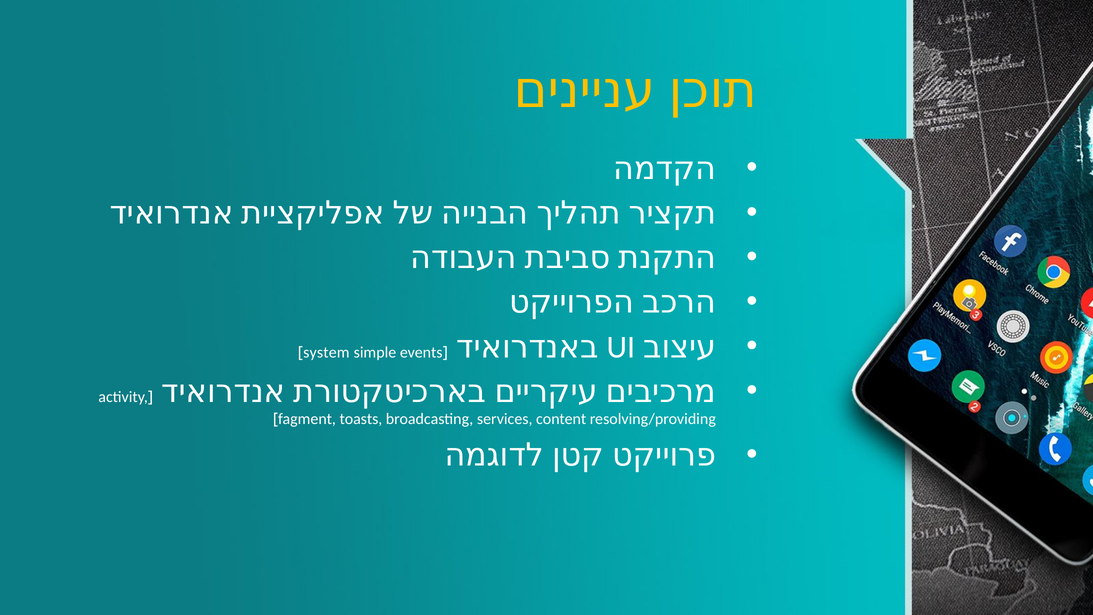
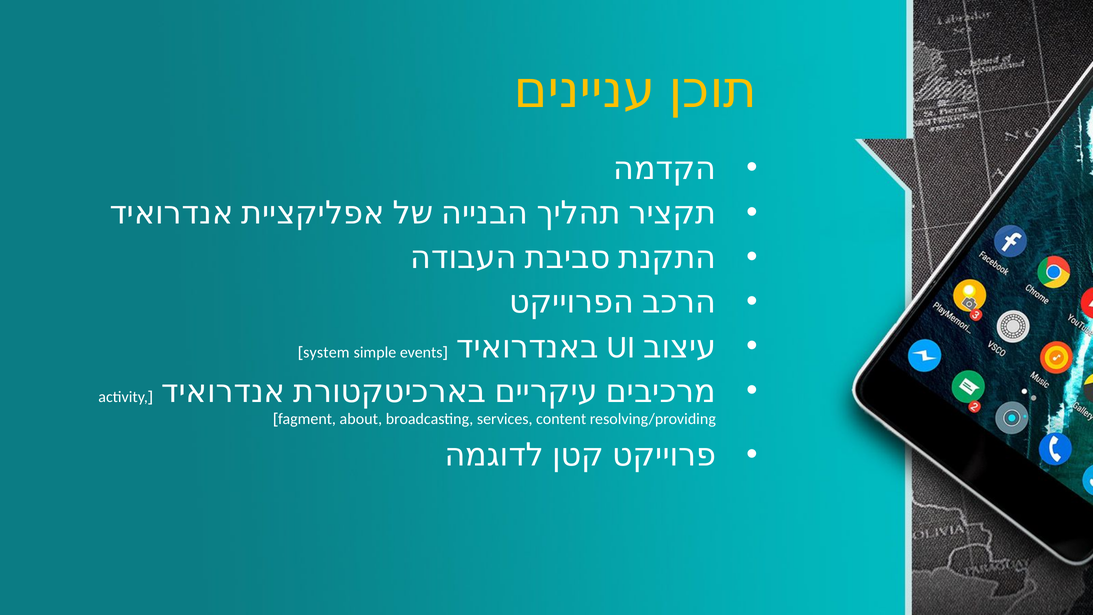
toasts: toasts -> about (361, 419)
